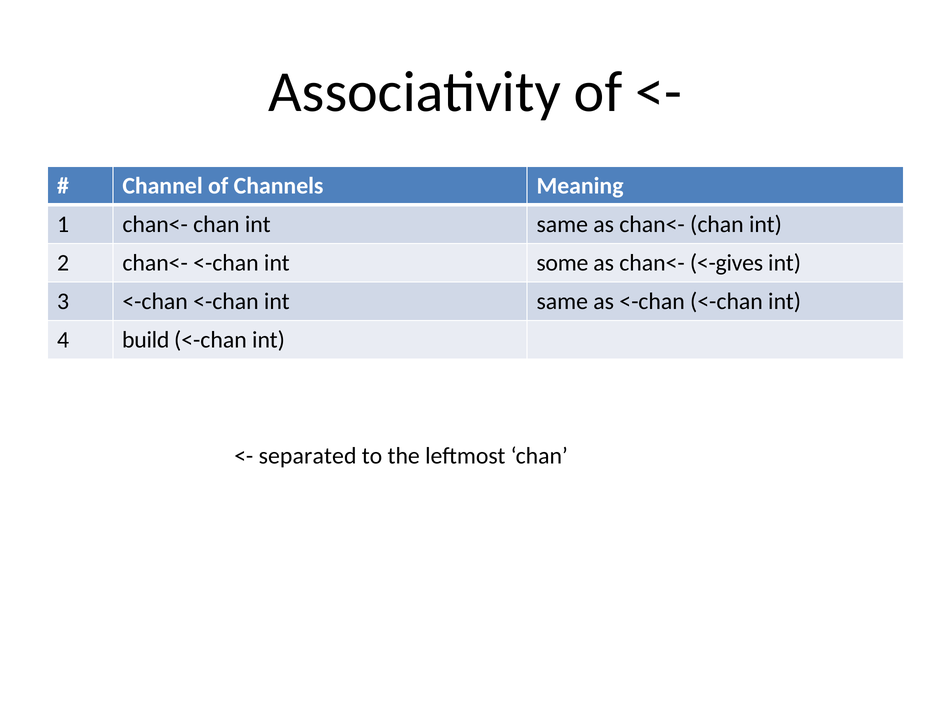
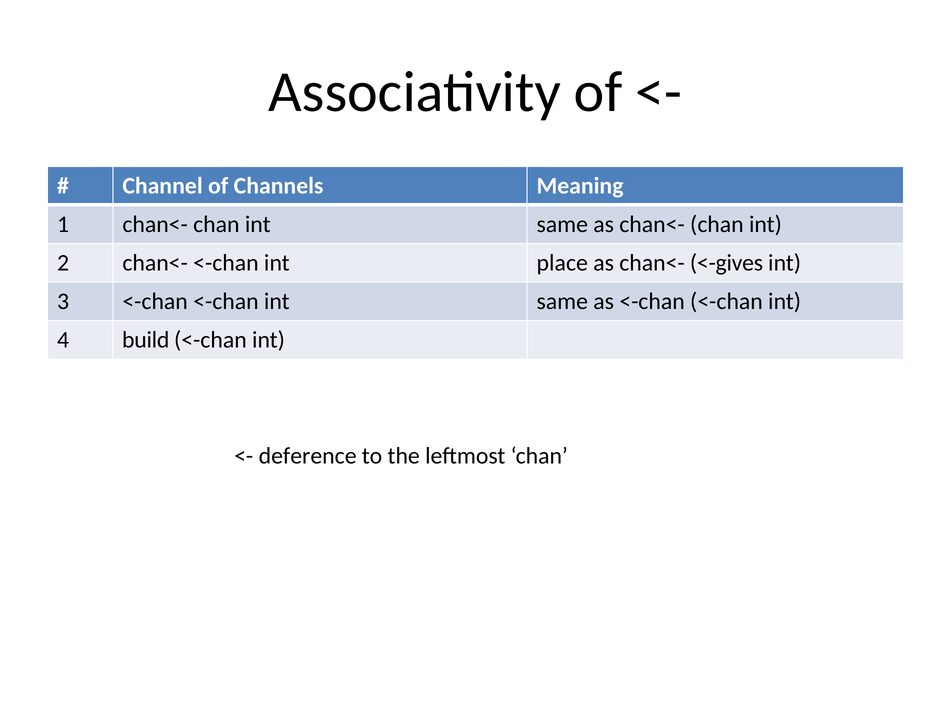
some: some -> place (562, 263)
separated: separated -> deference (308, 456)
